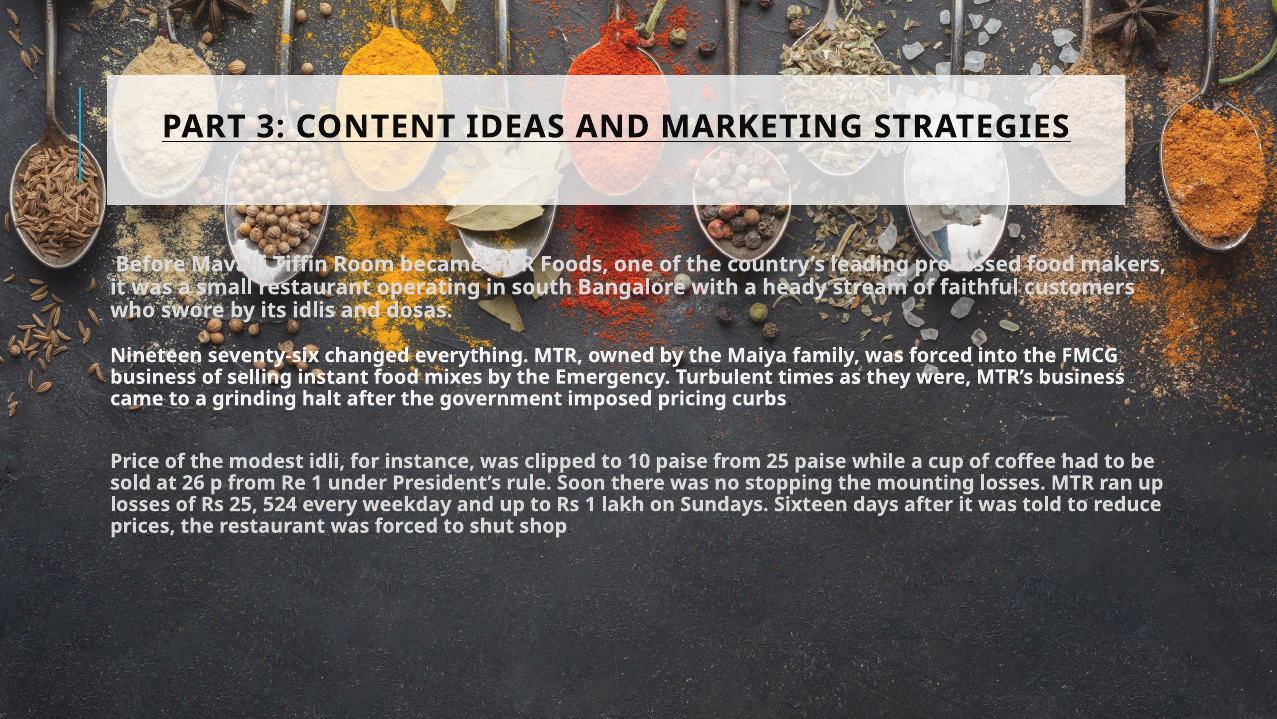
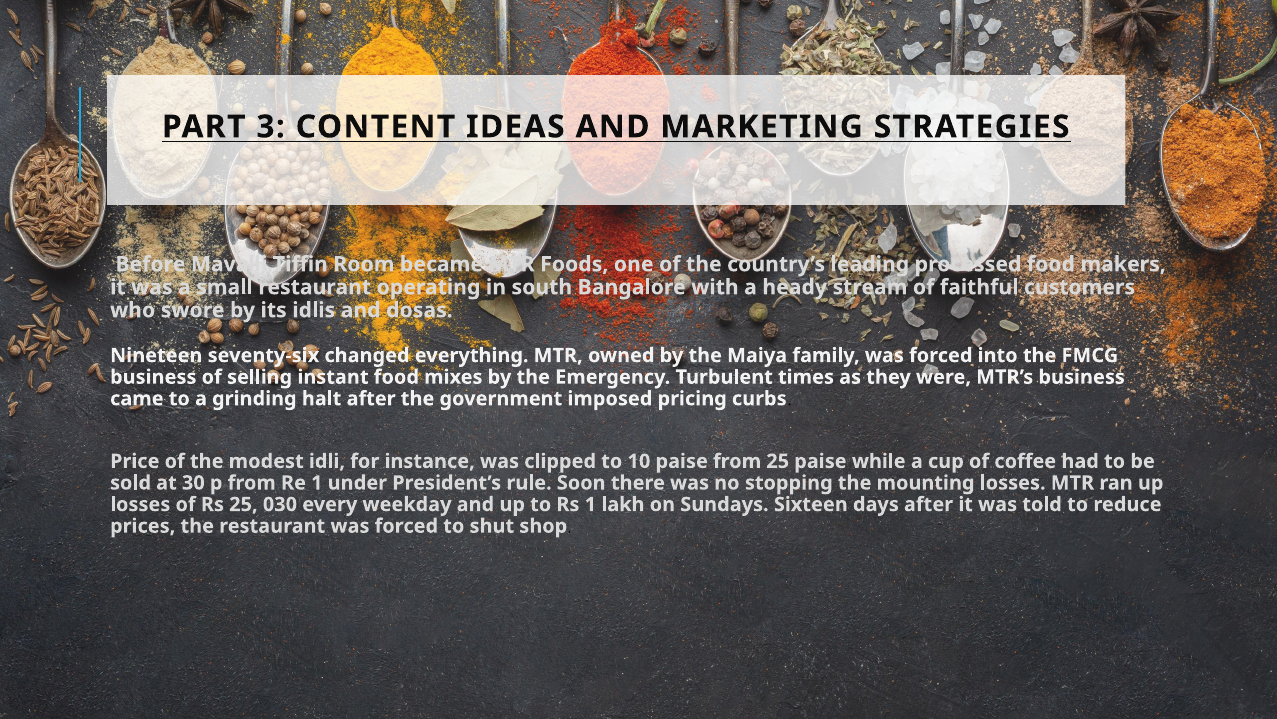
26: 26 -> 30 (193, 482)
524: 524 -> 030 (280, 504)
